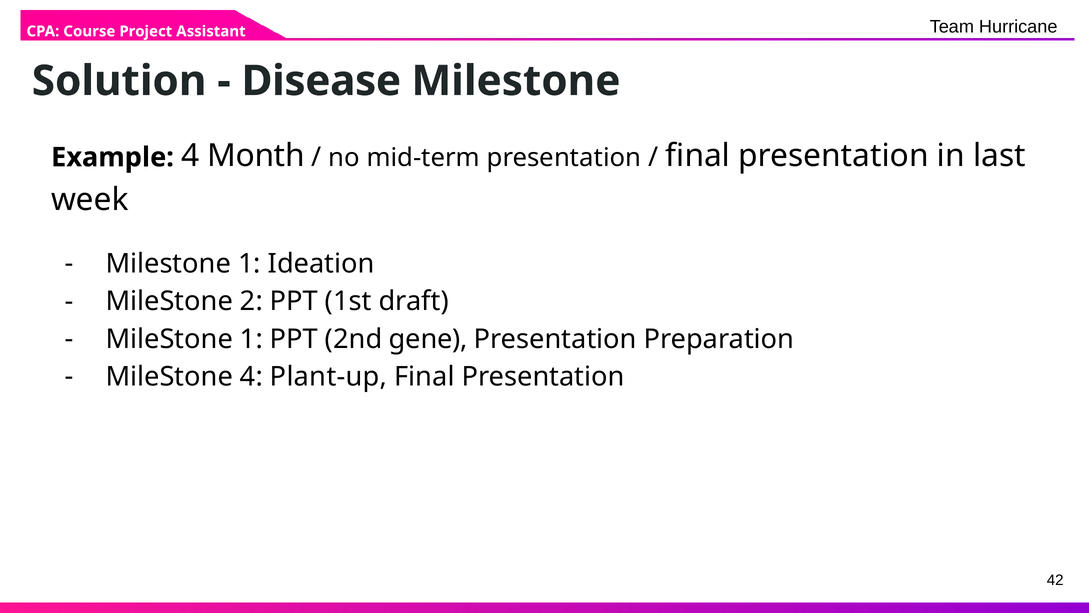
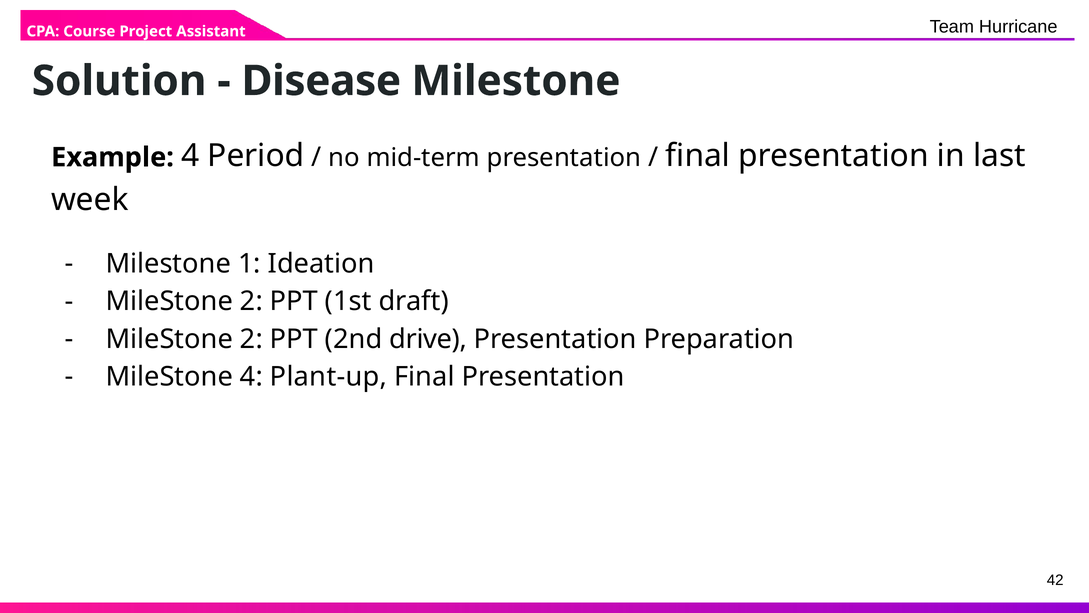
Month: Month -> Period (256, 156)
1: 1 -> 2 (251, 339)
gene: gene -> drive (428, 339)
